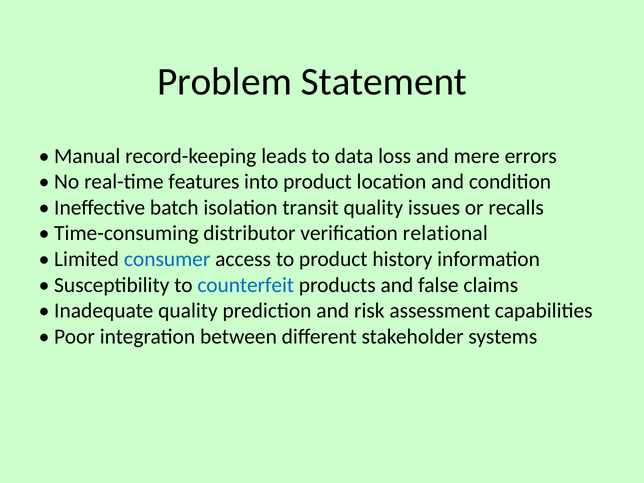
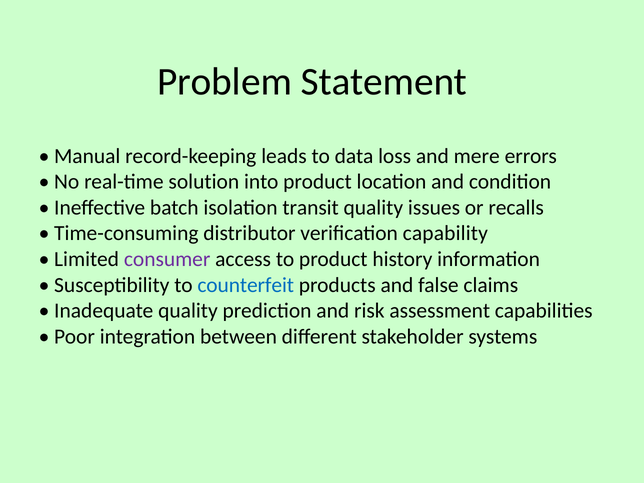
features: features -> solution (204, 182)
relational: relational -> capability (445, 233)
consumer colour: blue -> purple (167, 259)
